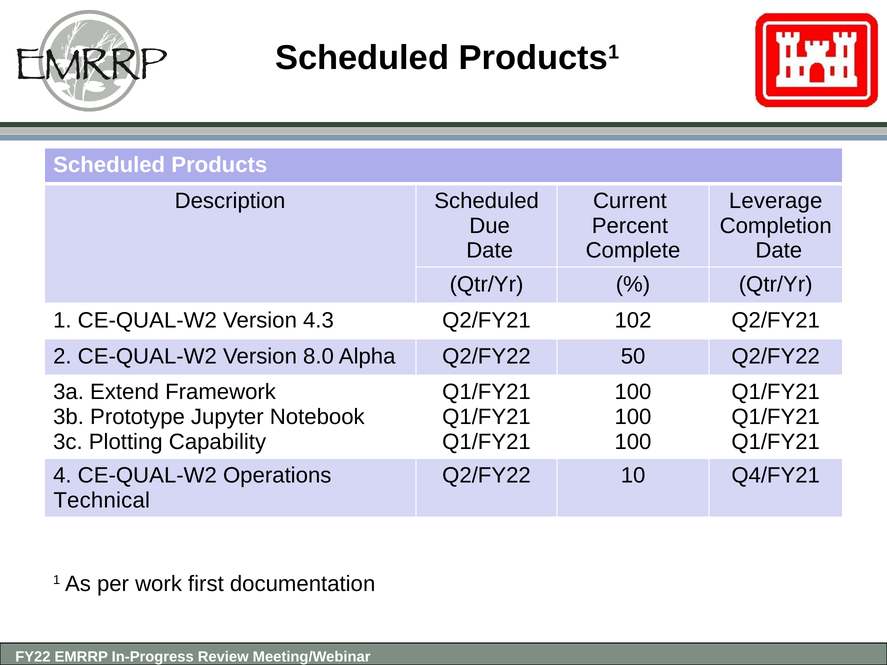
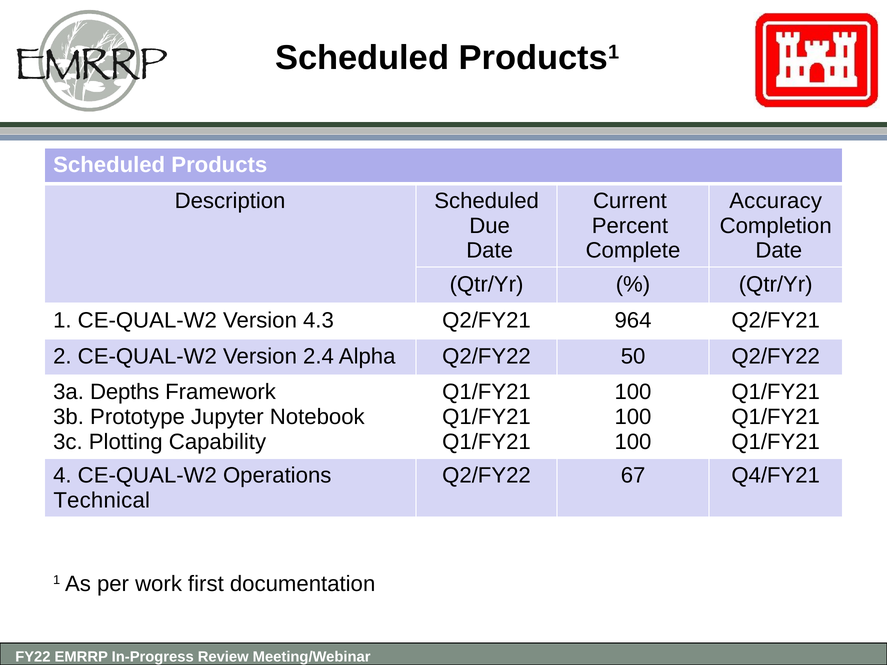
Leverage: Leverage -> Accuracy (776, 201)
102: 102 -> 964 (633, 320)
8.0: 8.0 -> 2.4 (319, 356)
Extend: Extend -> Depths (125, 392)
10: 10 -> 67 (633, 476)
